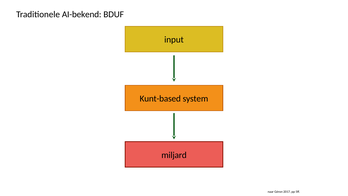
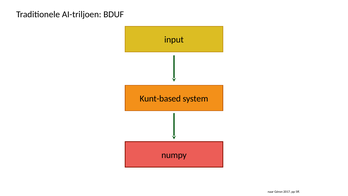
AI-bekend: AI-bekend -> AI-triljoen (82, 14)
miljard: miljard -> numpy (174, 155)
